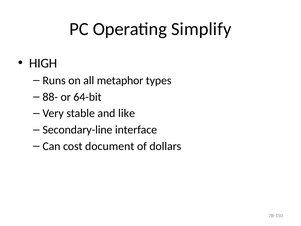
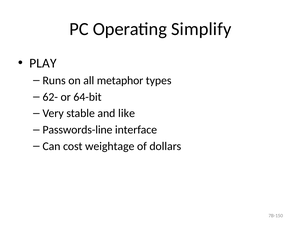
HIGH: HIGH -> PLAY (43, 63)
88-: 88- -> 62- (50, 97)
Secondary-line: Secondary-line -> Passwords-line (77, 130)
document: document -> weightage (110, 146)
